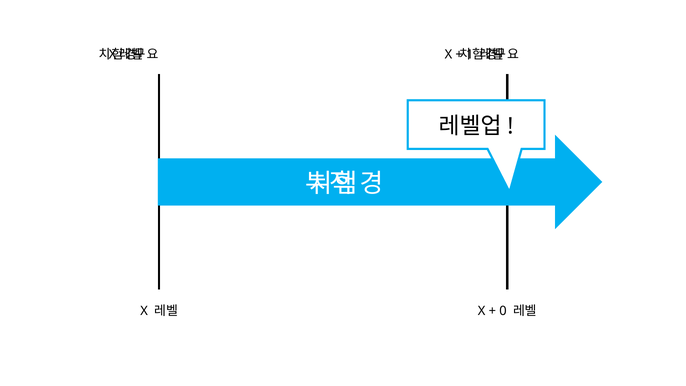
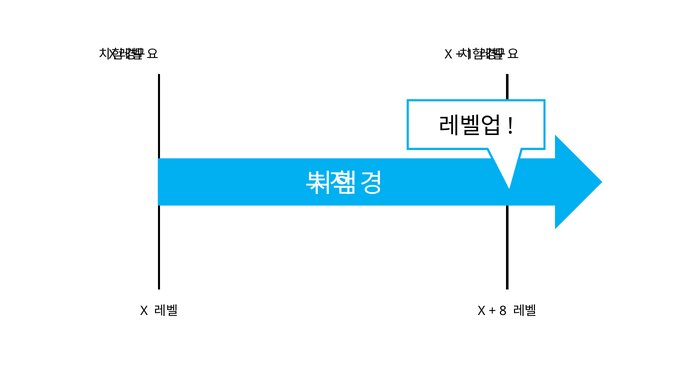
0: 0 -> 8 (503, 311)
